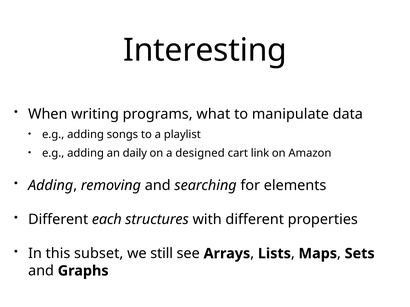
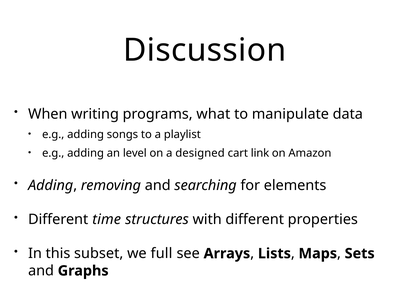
Interesting: Interesting -> Discussion (205, 50)
daily: daily -> level (135, 153)
each: each -> time (107, 220)
still: still -> full (162, 254)
